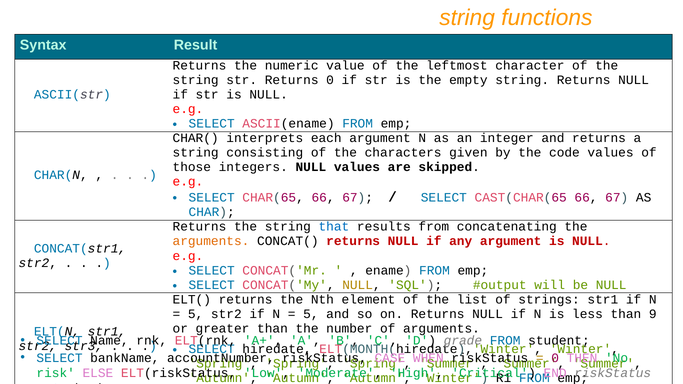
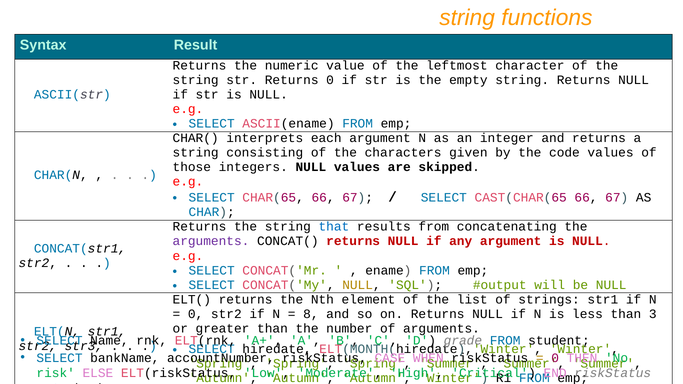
arguments colour: orange -> purple (211, 241)
5: 5 -> 0 (196, 314)
5: 5 -> 8 (311, 314)
9: 9 -> 3 (653, 314)
